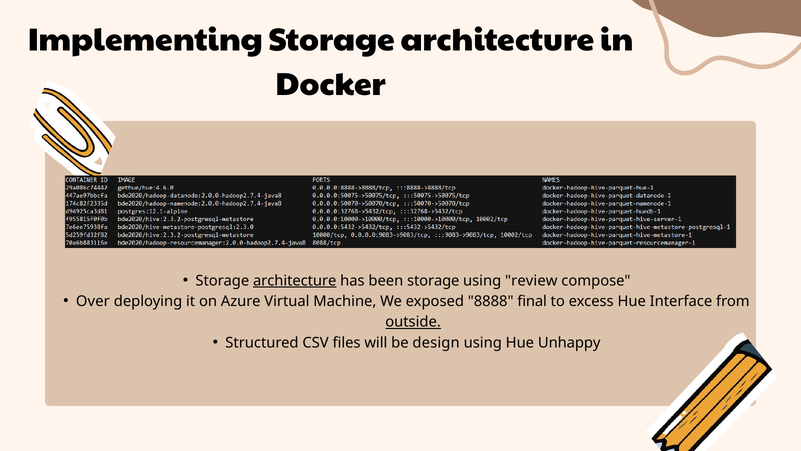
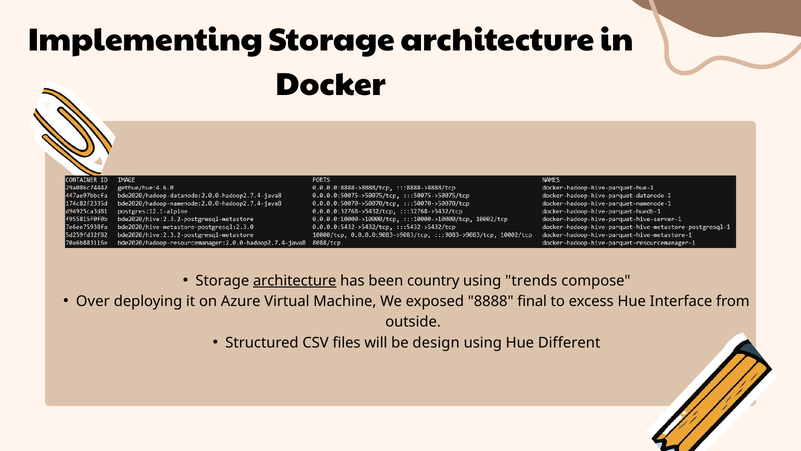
been storage: storage -> country (433, 280)
review: review -> trends (531, 280)
outside underline: present -> none (413, 322)
Unhappy: Unhappy -> Different (569, 342)
